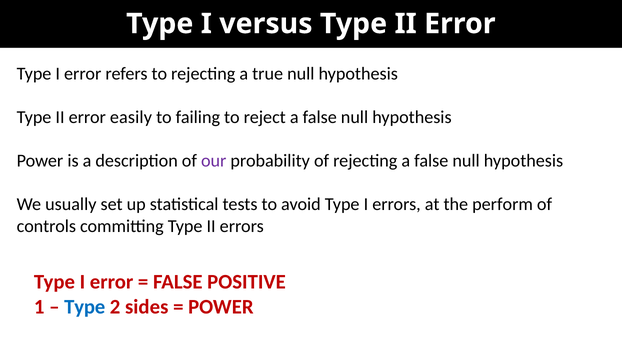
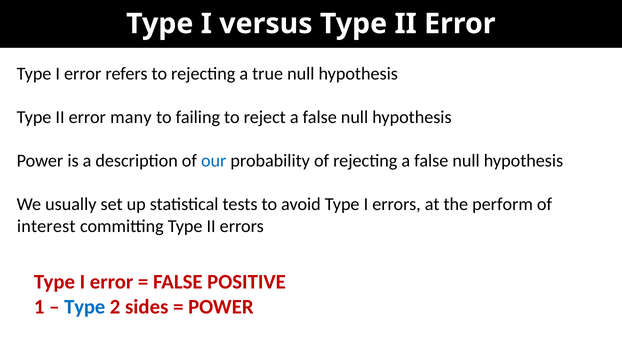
easily: easily -> many (131, 117)
our colour: purple -> blue (214, 161)
controls: controls -> interest (46, 226)
